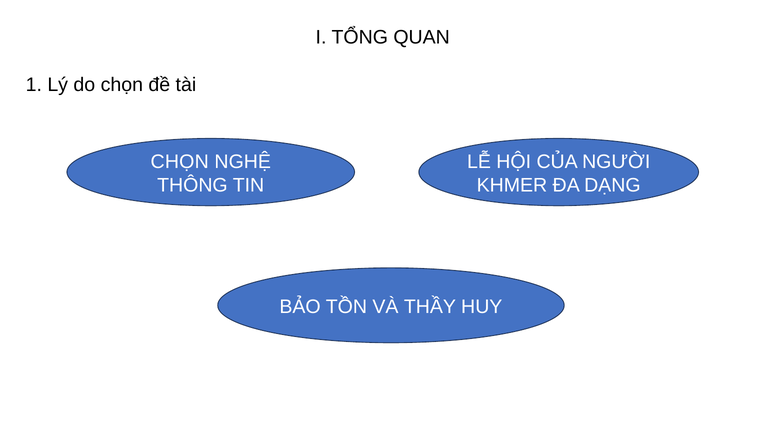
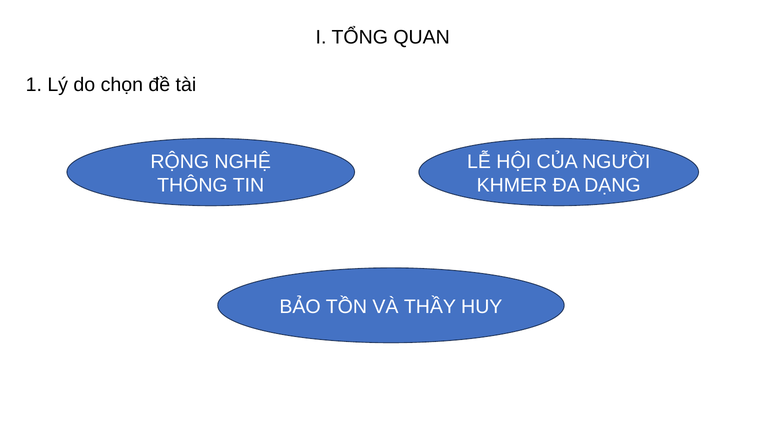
CHỌN: CHỌN -> RỘNG (180, 162)
